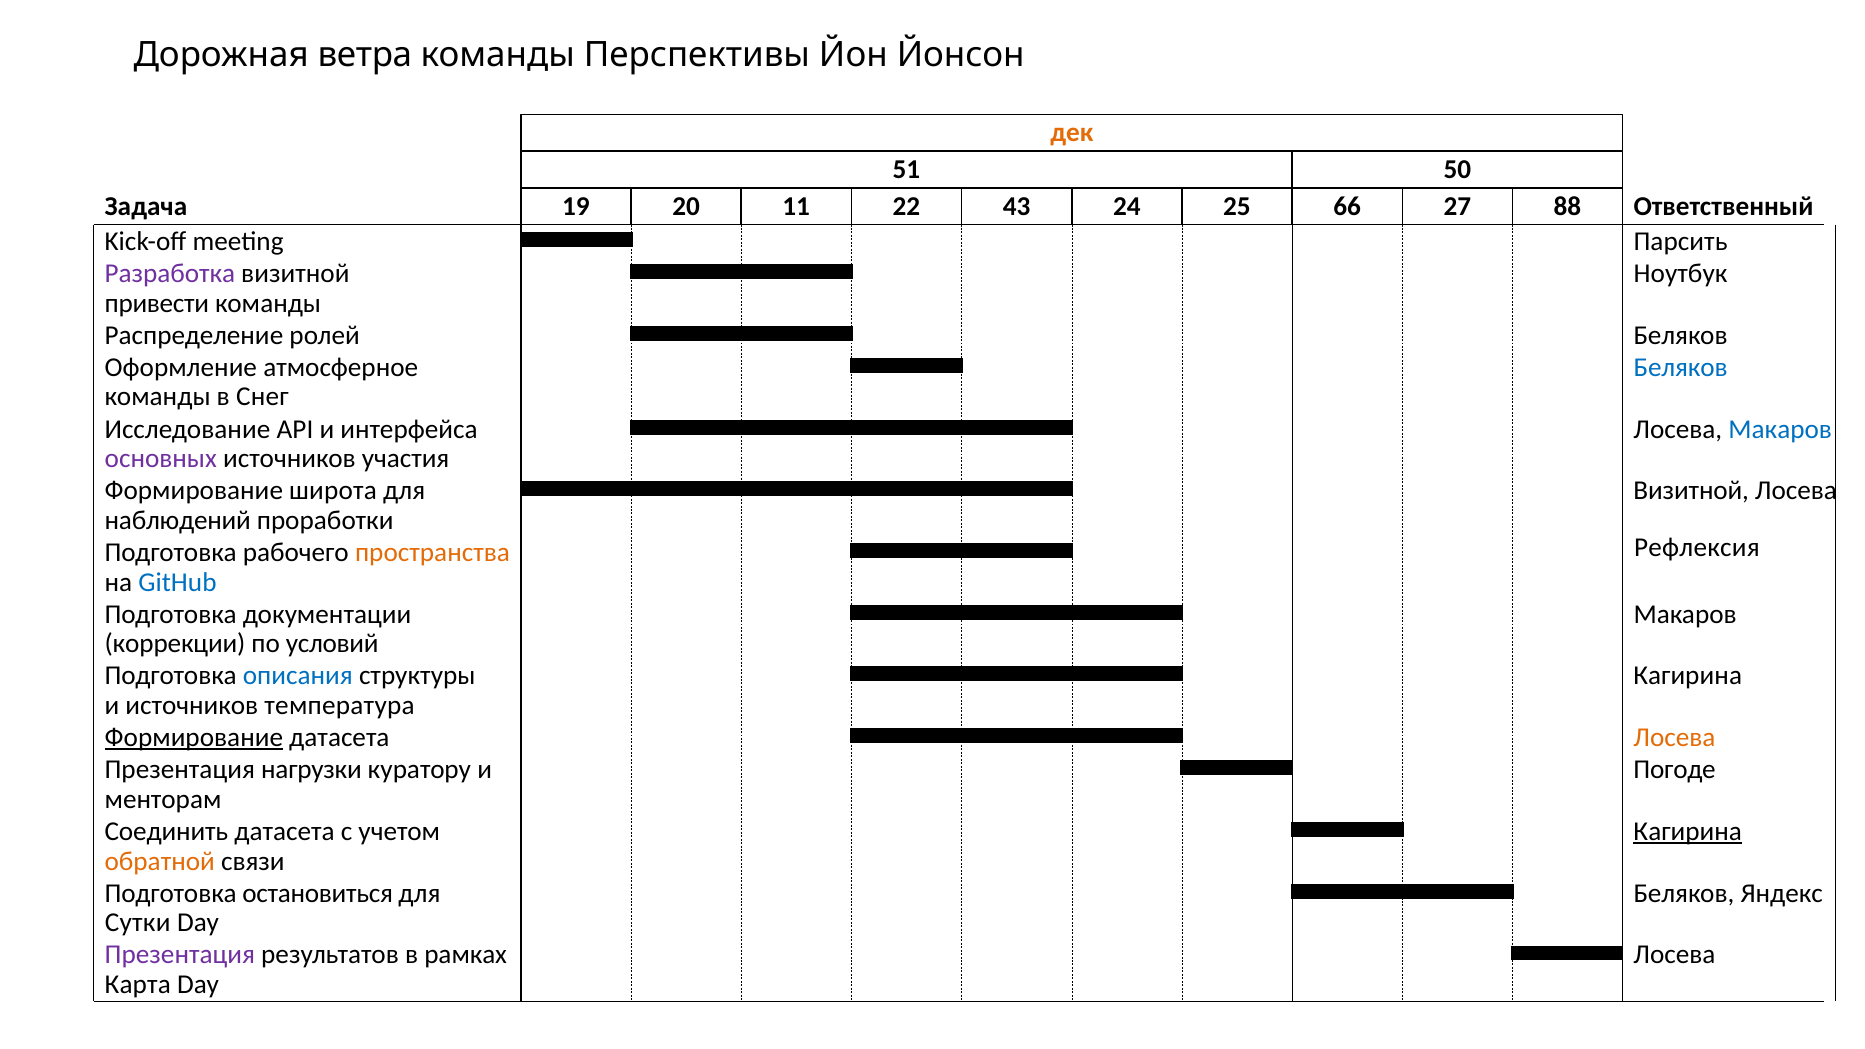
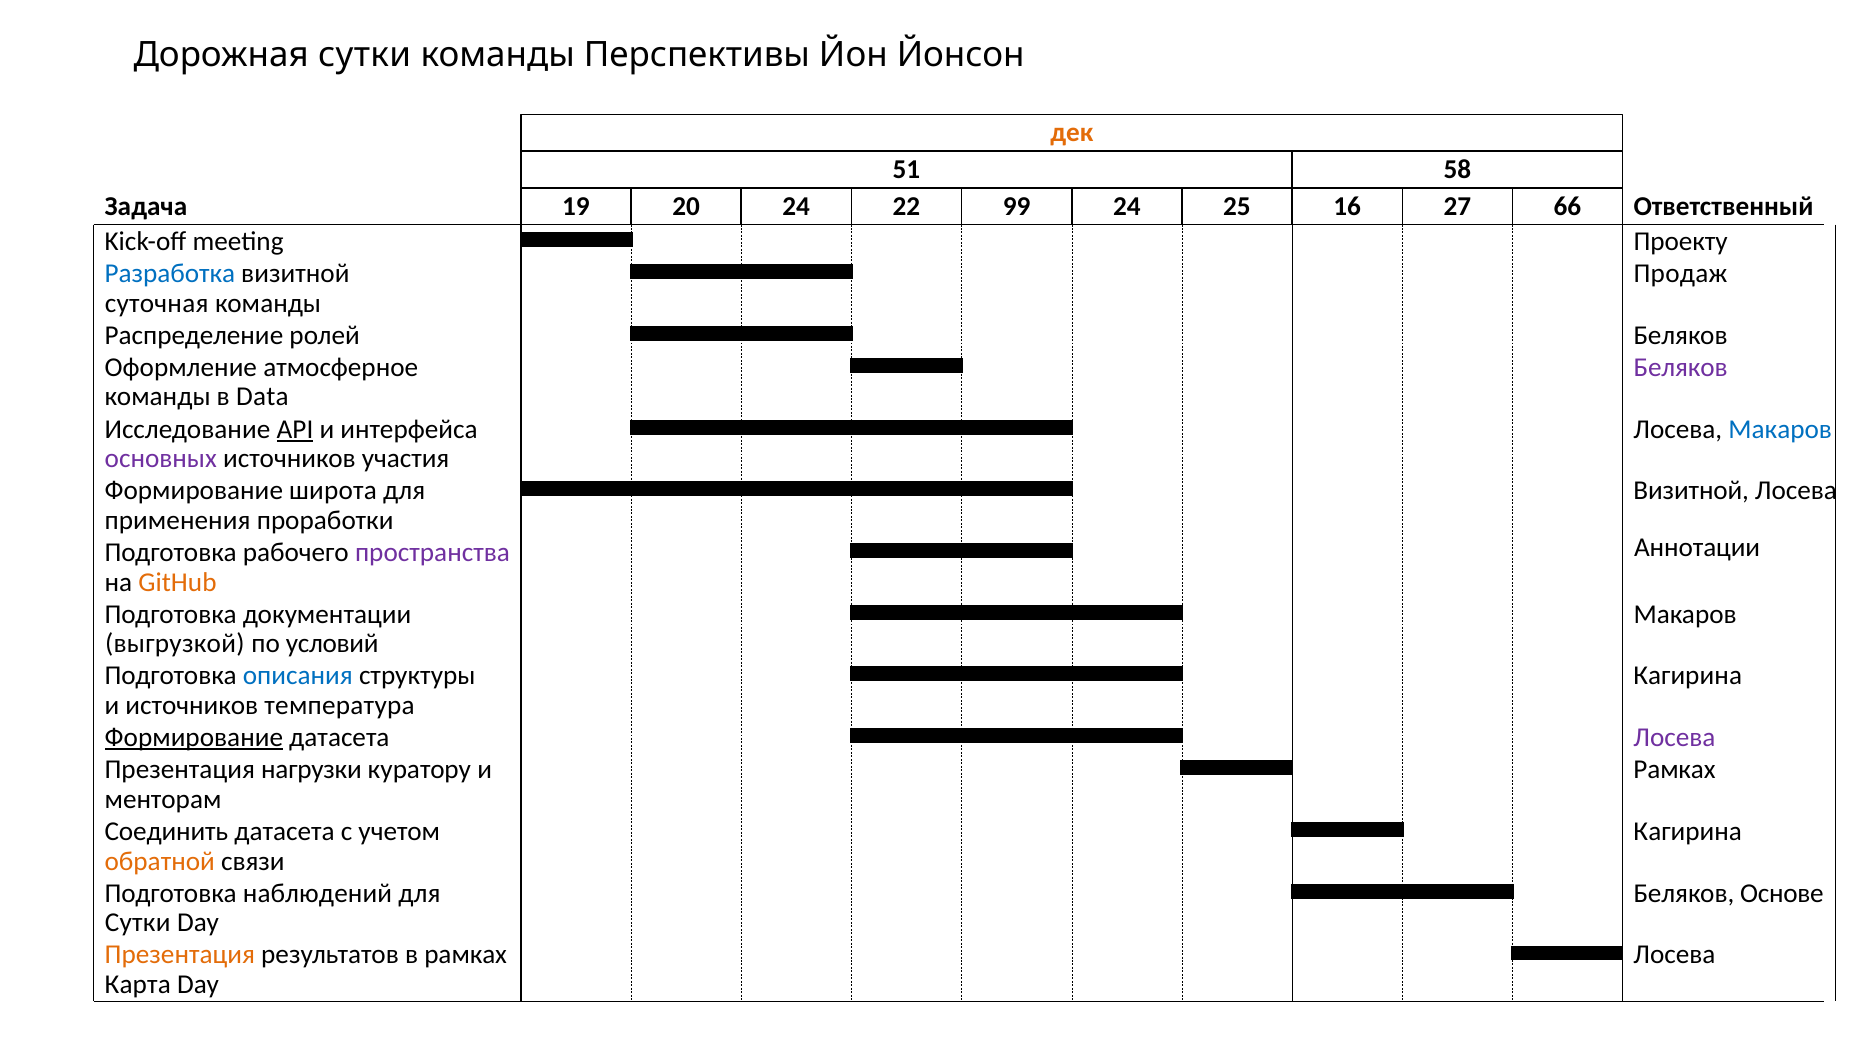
Дорожная ветра: ветра -> сутки (365, 55)
50: 50 -> 58 (1457, 169)
20 11: 11 -> 24 (796, 206)
43: 43 -> 99 (1017, 206)
66: 66 -> 16 (1347, 206)
88: 88 -> 66 (1567, 206)
Парсить: Парсить -> Проекту (1681, 241)
Разработка colour: purple -> blue (170, 274)
Ноутбук: Ноутбук -> Продаж (1680, 274)
привести: привести -> суточная (157, 303)
Беляков colour: blue -> purple (1681, 368)
Снег: Снег -> Data (262, 397)
API underline: none -> present (295, 429)
наблюдений: наблюдений -> применения (178, 520)
Рефлексия: Рефлексия -> Аннотации (1697, 547)
пространства colour: orange -> purple (432, 553)
GitHub colour: blue -> orange (177, 582)
коррекции: коррекции -> выгрузкой (175, 644)
Лосева colour: orange -> purple (1674, 738)
Погоде: Погоде -> Рамках (1675, 770)
Кагирина underline: present -> none (1688, 832)
остановиться: остановиться -> наблюдений (317, 893)
Яндекс: Яндекс -> Основе (1782, 893)
Презентация colour: purple -> orange (180, 955)
